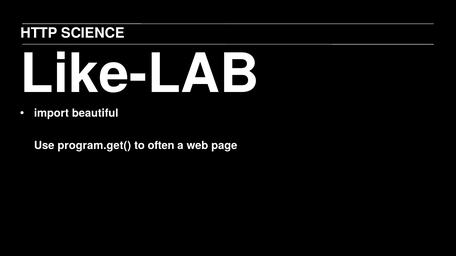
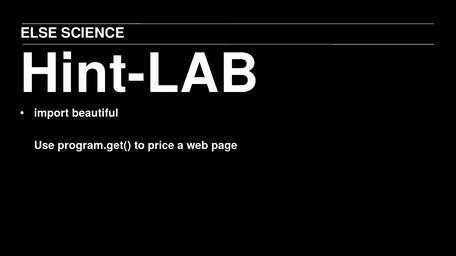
HTTP: HTTP -> ELSE (39, 33)
Like-LAB: Like-LAB -> Hint-LAB (140, 74)
often: often -> price (161, 145)
